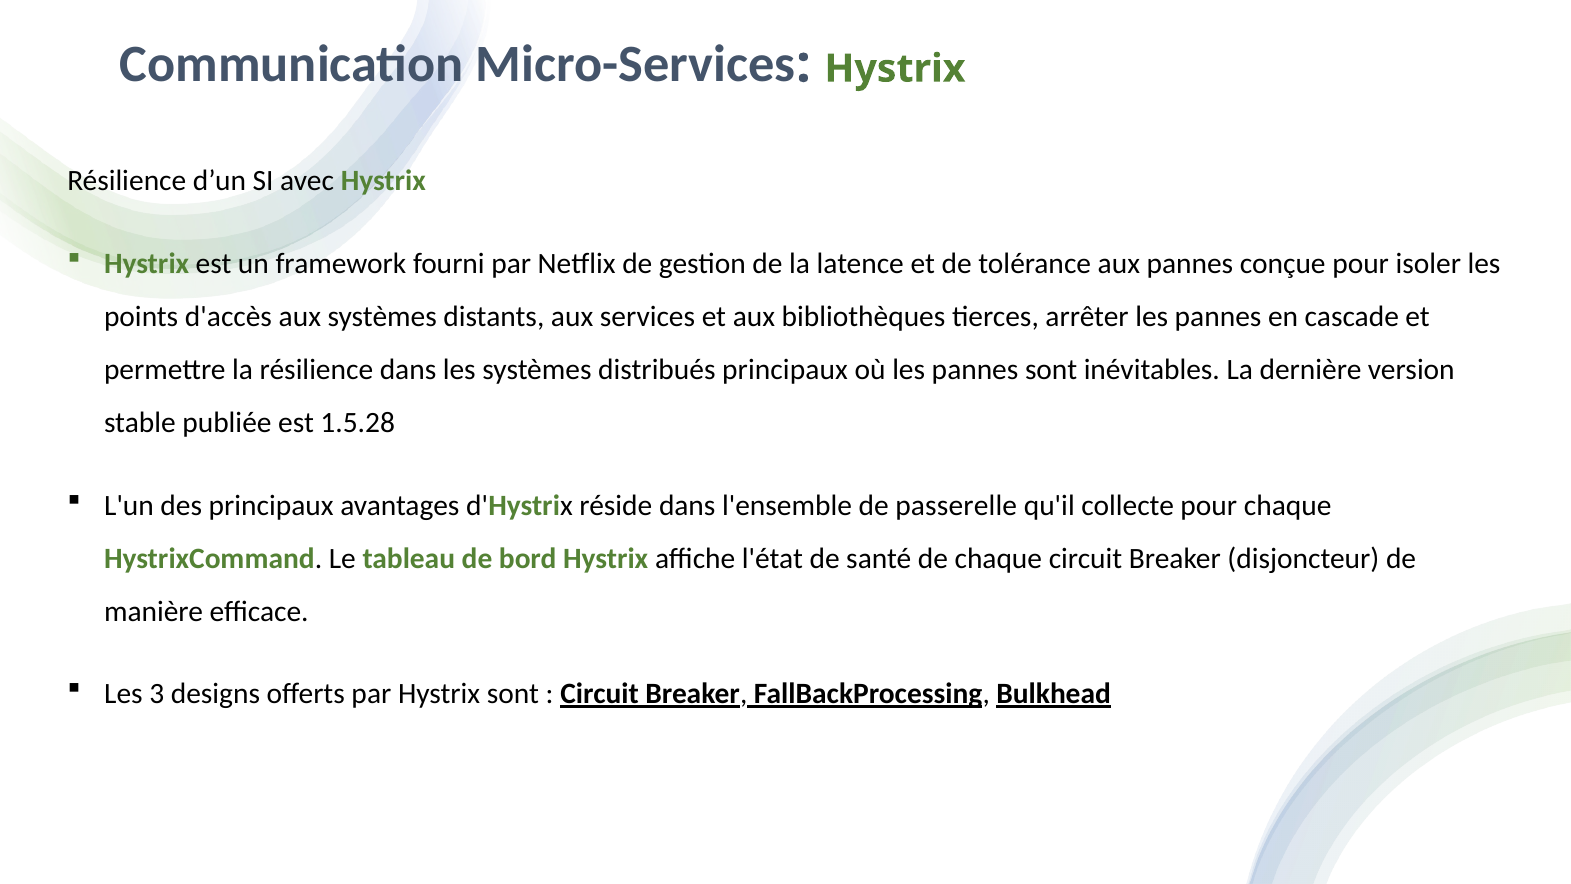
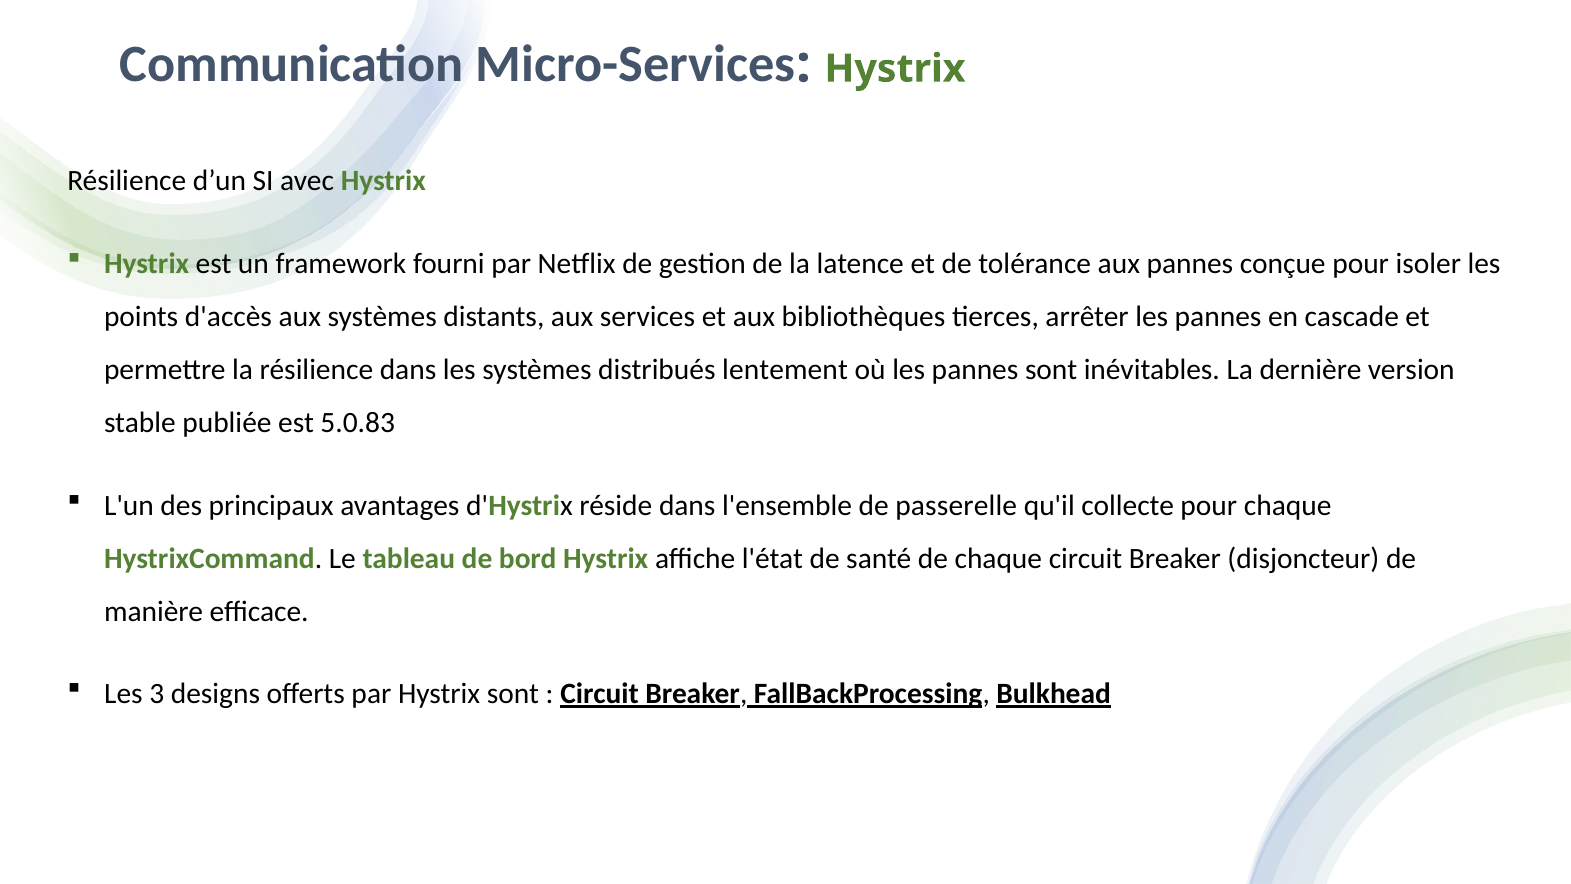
distribués principaux: principaux -> lentement (785, 370)
1.5.28: 1.5.28 -> 5.0.83 (358, 423)
